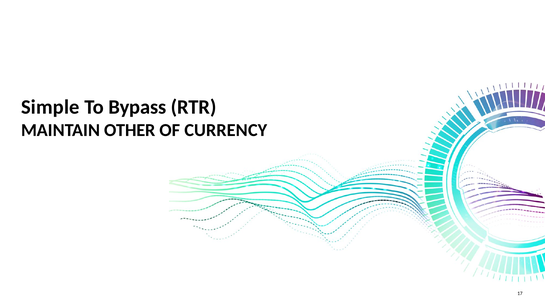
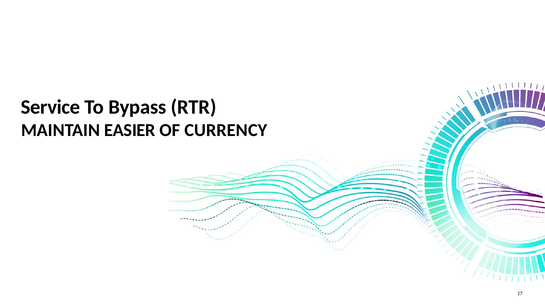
Simple: Simple -> Service (51, 107)
OTHER: OTHER -> EASIER (130, 130)
